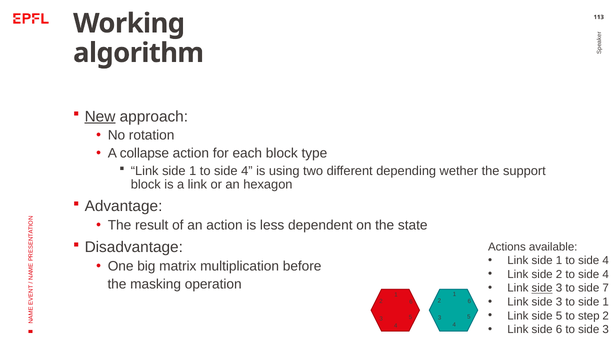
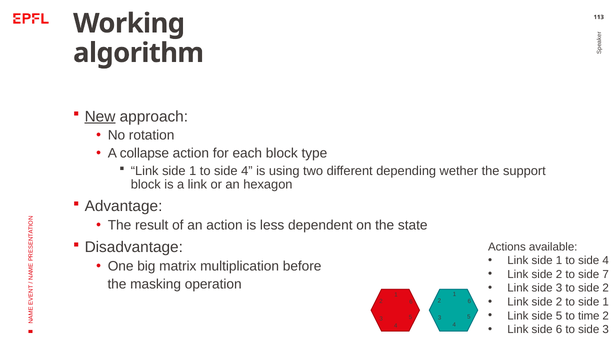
2 to side 4: 4 -> 7 (606, 275)
side underline: present -> none (542, 289)
to side 7: 7 -> 2 (606, 289)
3: 3 -> 2 (559, 302)
step: step -> time (589, 316)
